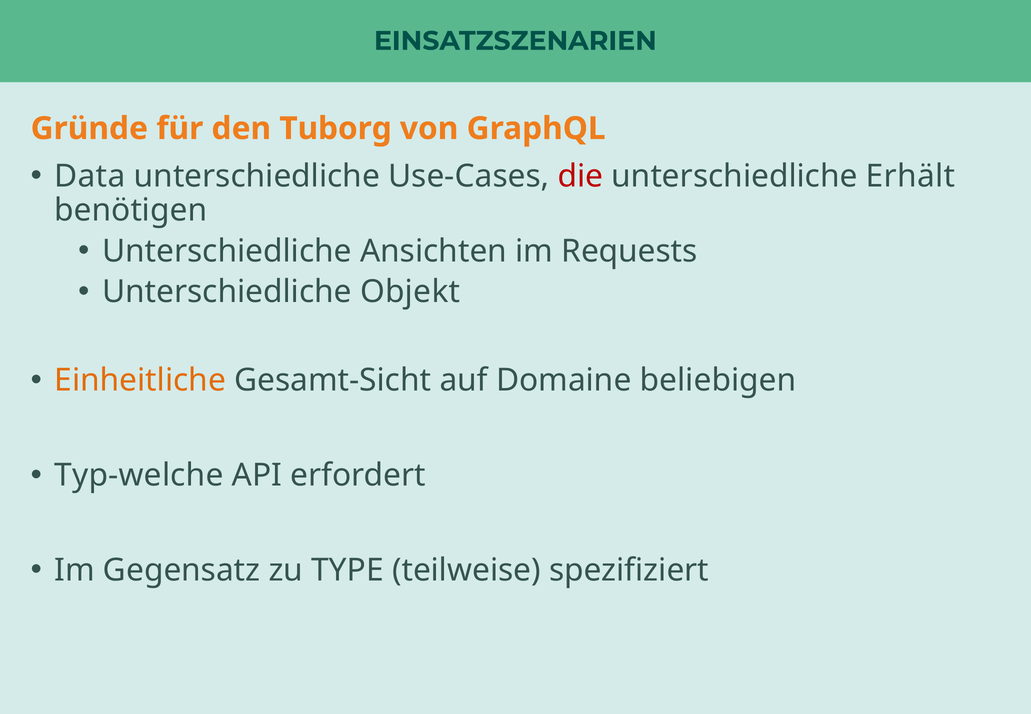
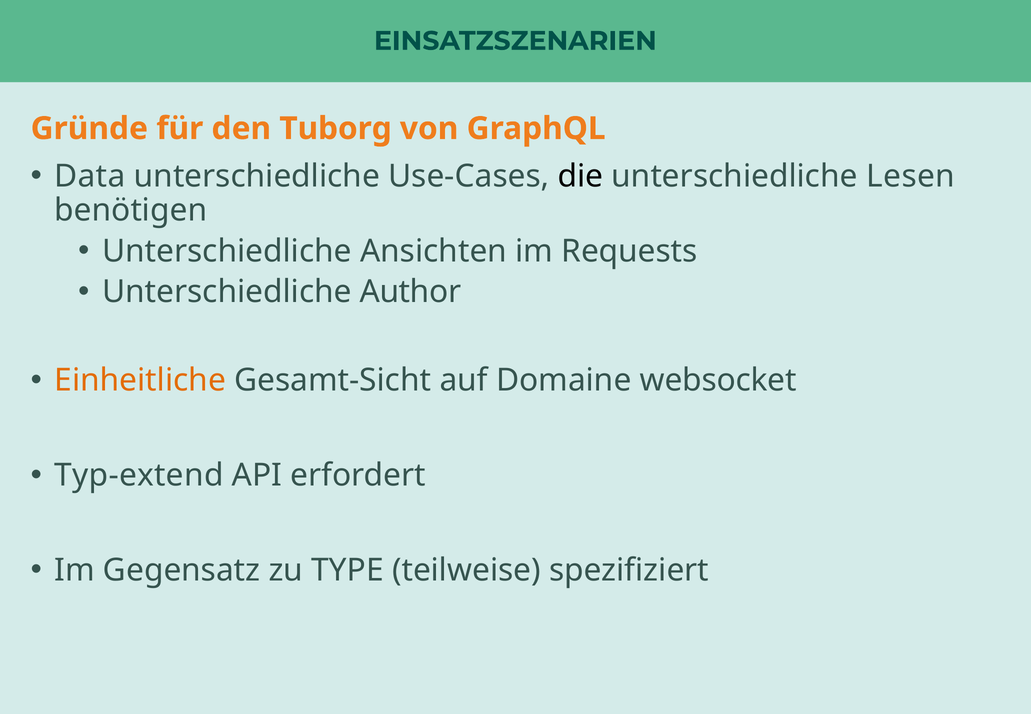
die colour: red -> black (580, 176)
Erhält: Erhält -> Lesen (911, 176)
Objekt: Objekt -> Author (410, 292)
beliebigen: beliebigen -> websocket (718, 380)
Typ-welche: Typ-welche -> Typ-extend (139, 475)
